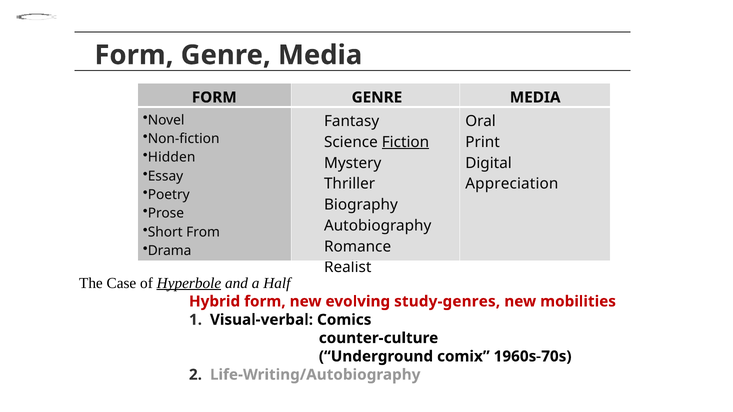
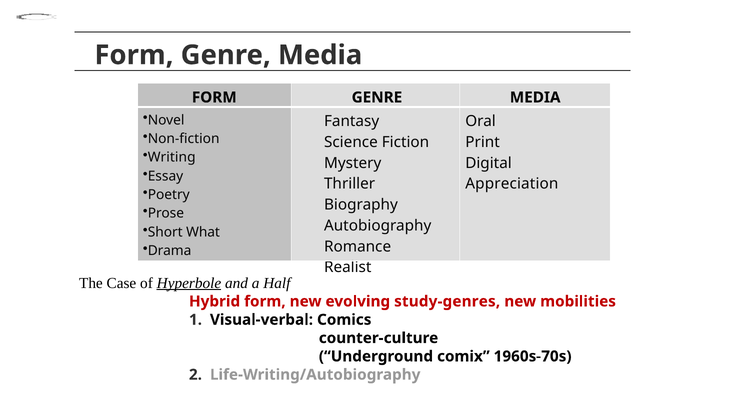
Fiction underline: present -> none (405, 142)
Hidden: Hidden -> Writing (172, 157)
From: From -> What (203, 232)
